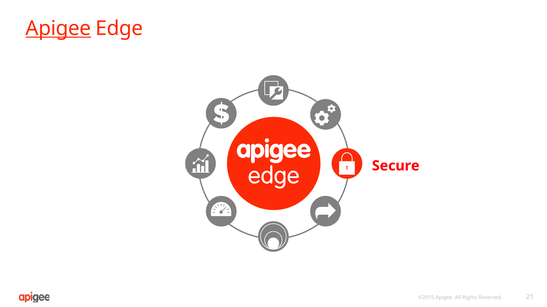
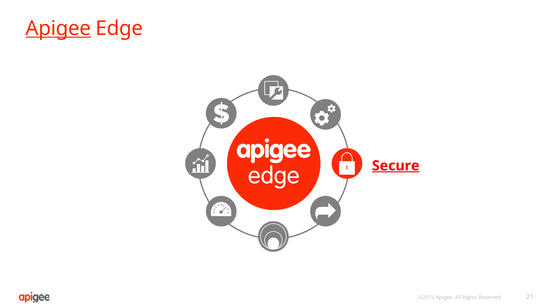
Secure underline: none -> present (396, 166)
